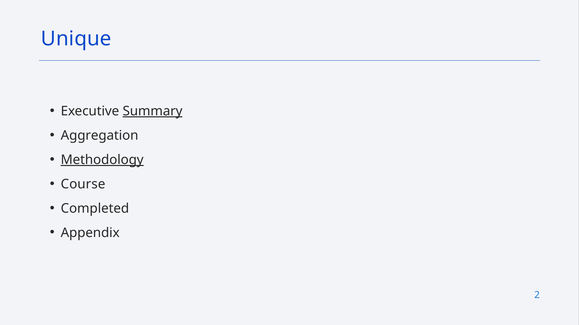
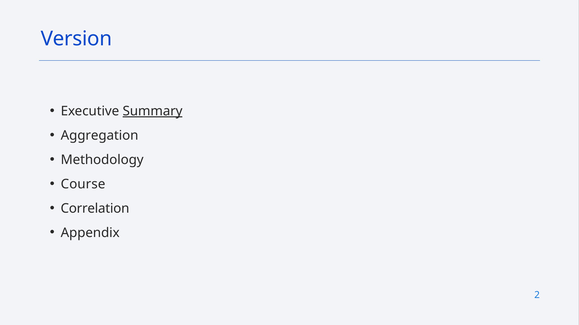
Unique: Unique -> Version (76, 39)
Methodology underline: present -> none (102, 160)
Completed: Completed -> Correlation (95, 209)
